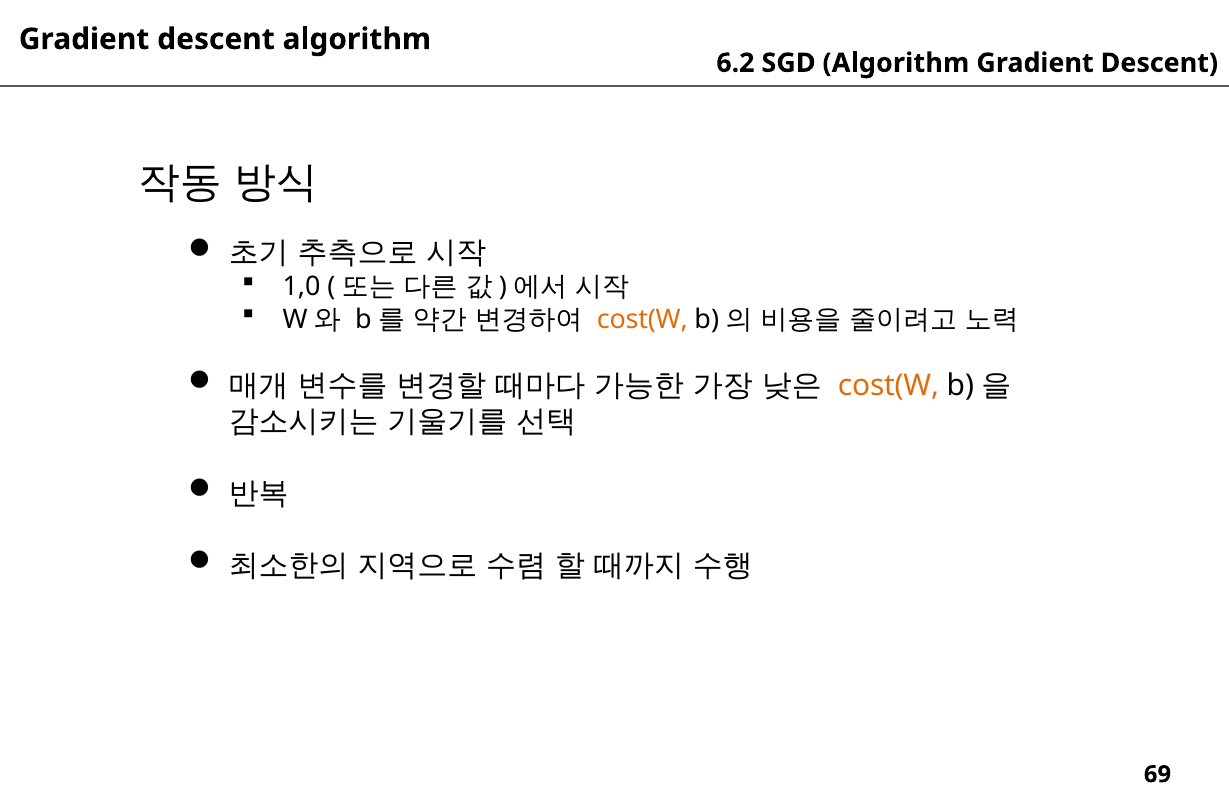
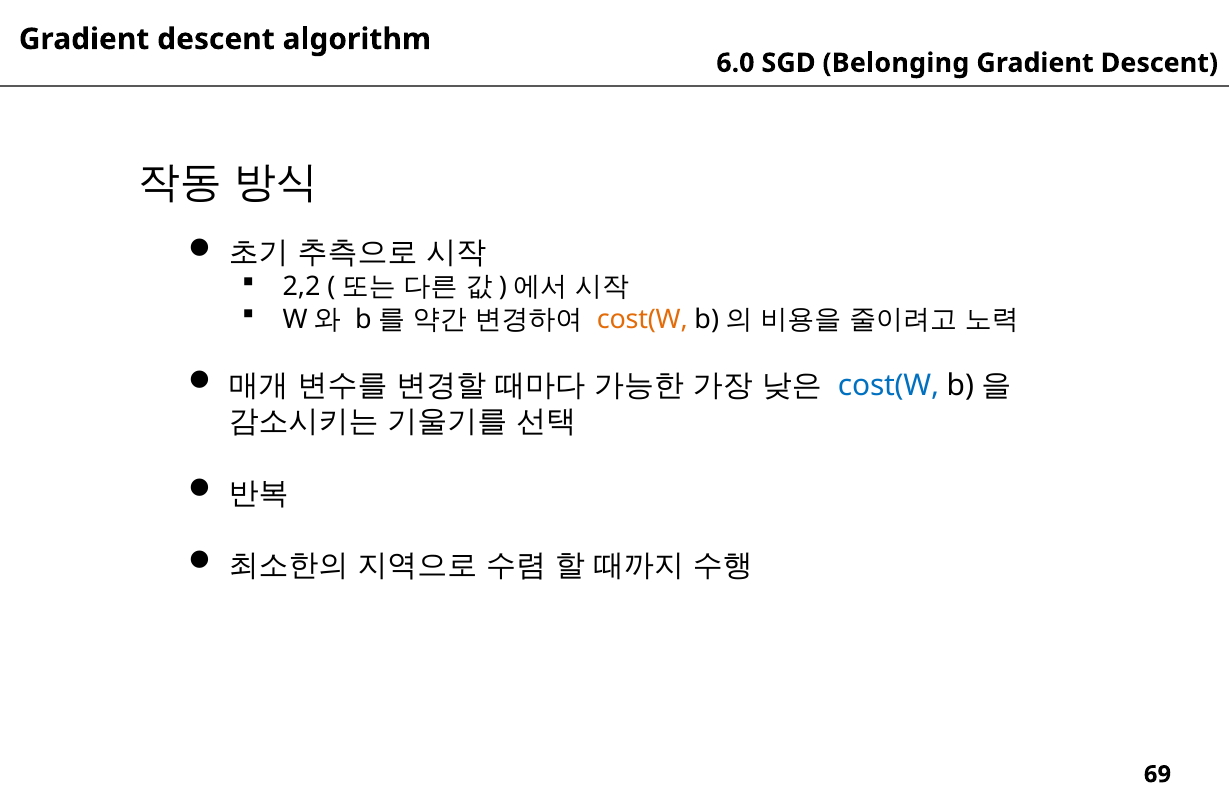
6.2: 6.2 -> 6.0 (735, 63)
SGD Algorithm: Algorithm -> Belonging (896, 63)
1,0: 1,0 -> 2,2 (302, 287)
cost(W colour: orange -> blue (889, 386)
